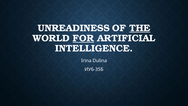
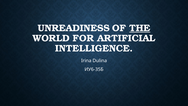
FOR underline: present -> none (83, 38)
